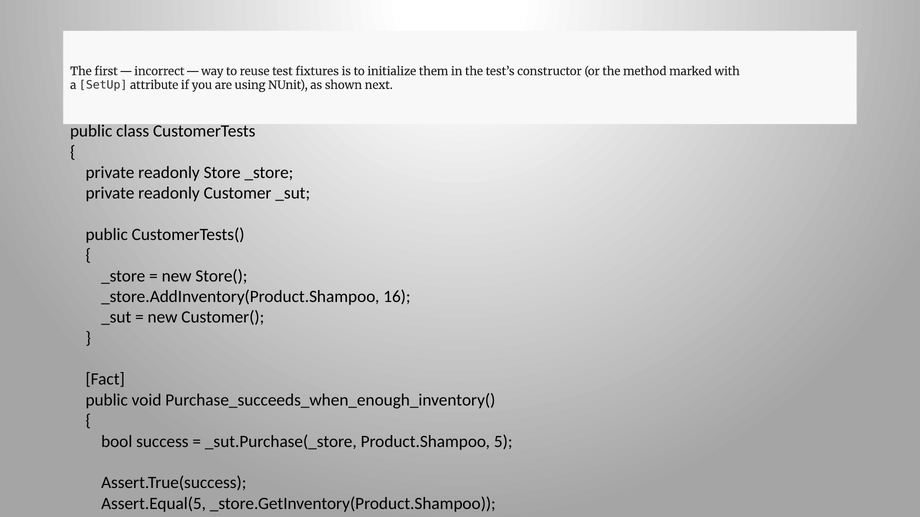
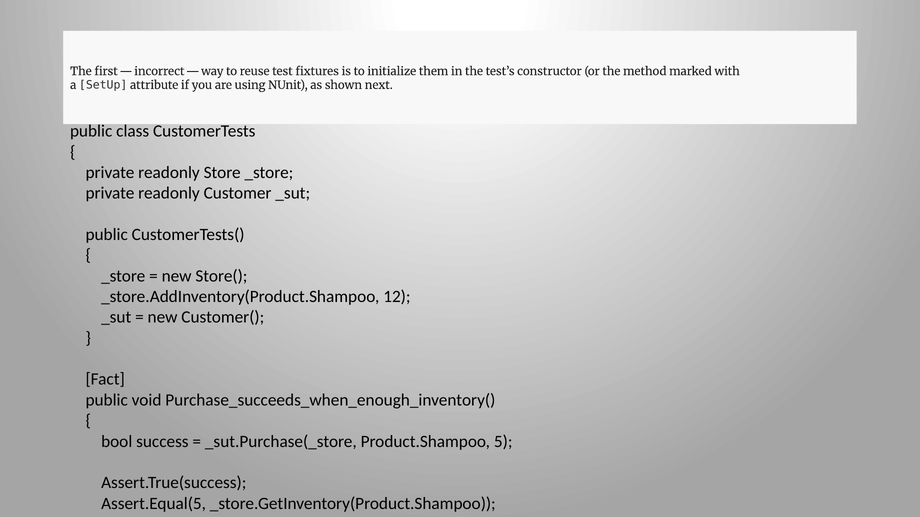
16: 16 -> 12 (397, 297)
